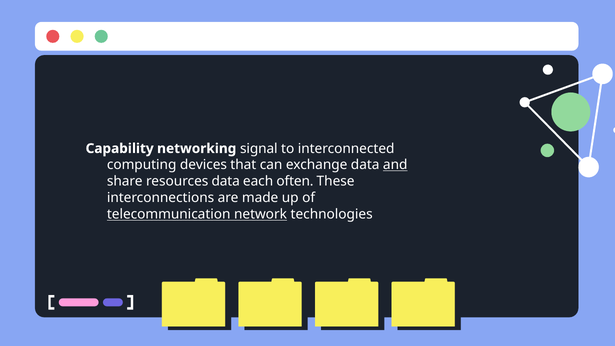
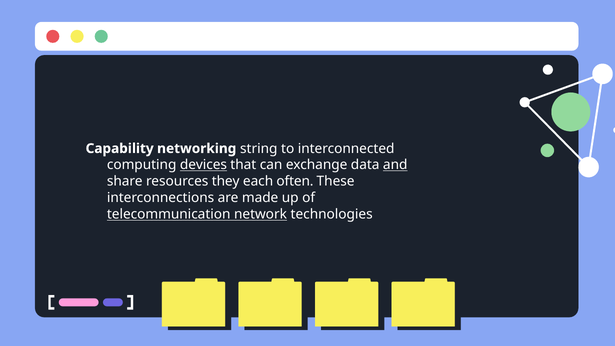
signal: signal -> string (259, 148)
devices underline: none -> present (203, 165)
resources data: data -> they (226, 181)
